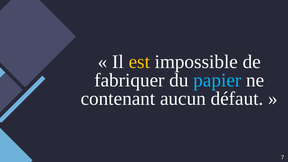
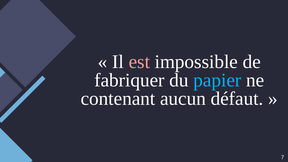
est colour: yellow -> pink (139, 62)
